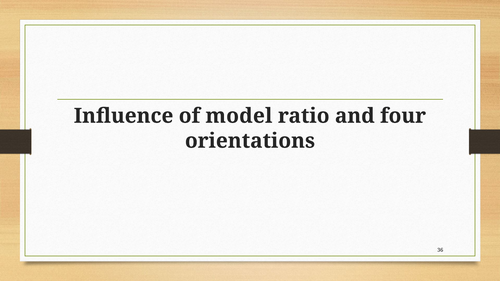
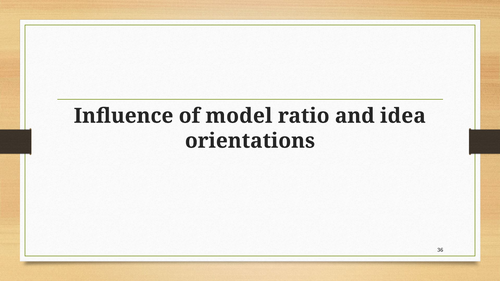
four: four -> idea (403, 116)
